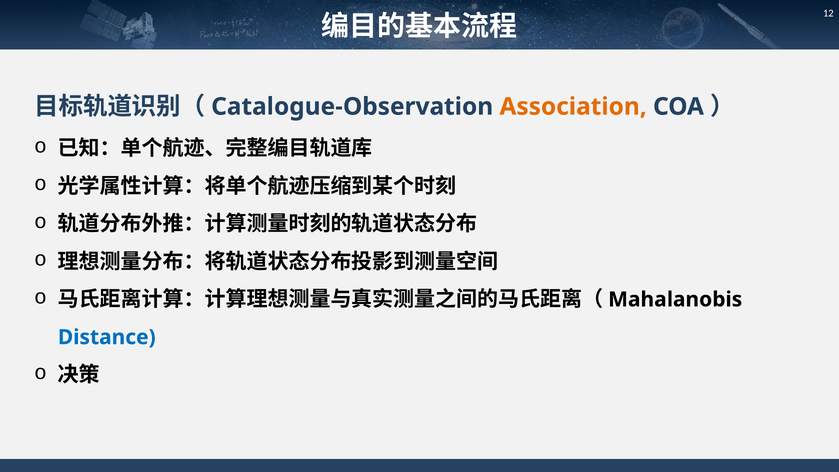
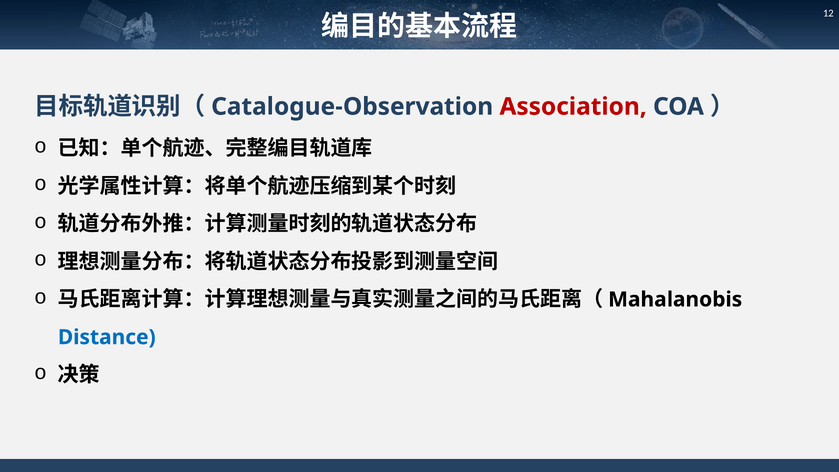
Association colour: orange -> red (573, 107)
